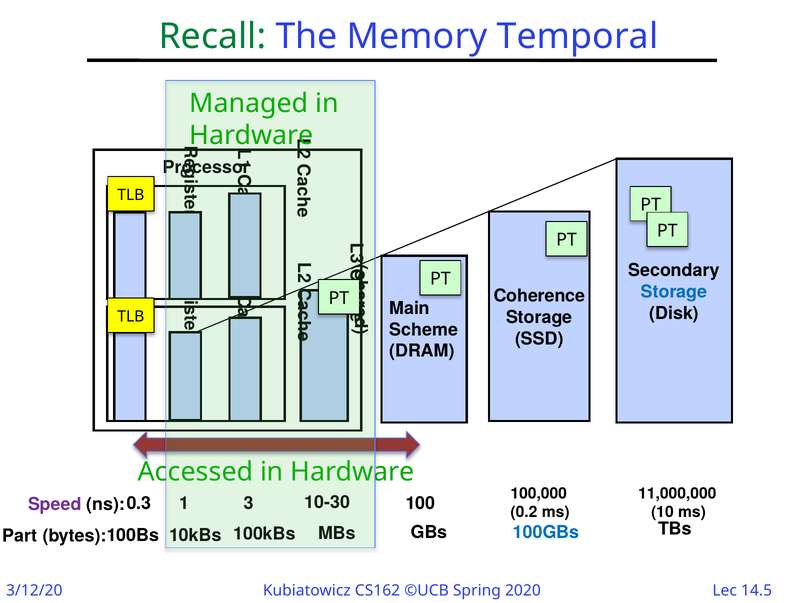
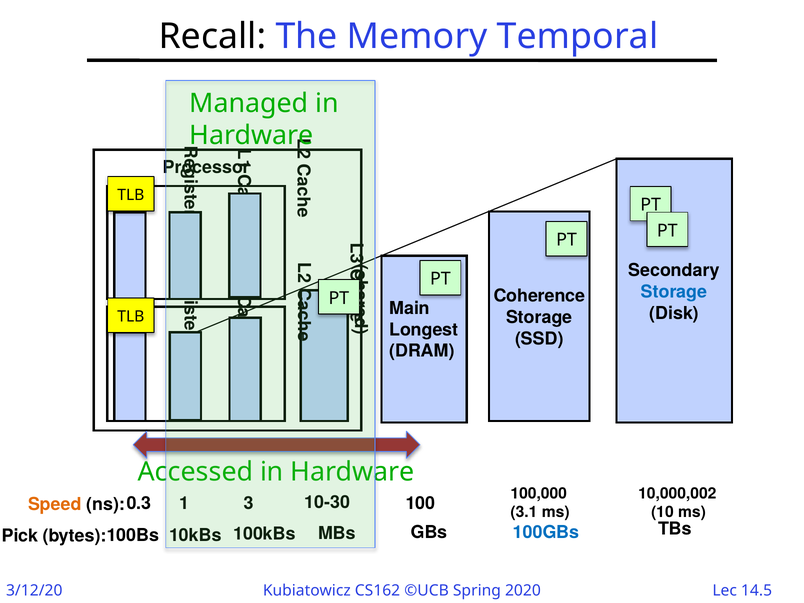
Recall colour: green -> black (212, 37)
Scheme: Scheme -> Longest (424, 330)
11,000,000: 11,000,000 -> 10,000,002 (677, 494)
Speed colour: purple -> orange (55, 504)
0.2: 0.2 -> 3.1 (524, 512)
Part: Part -> Pick (20, 536)
